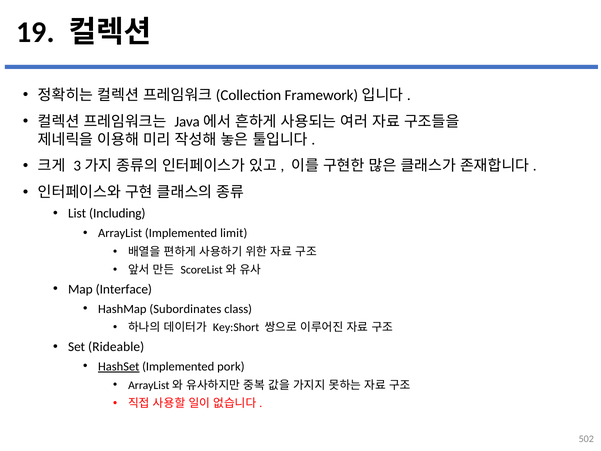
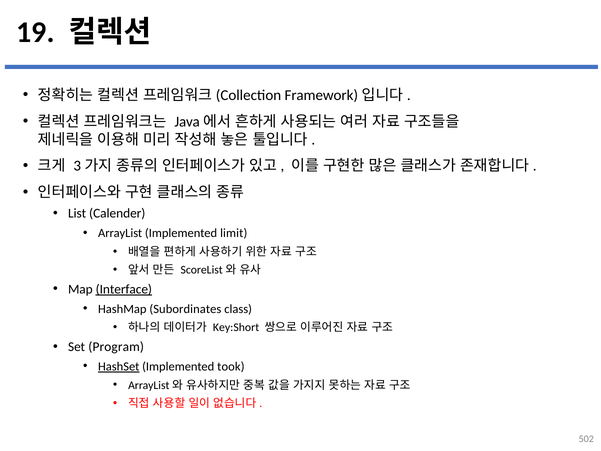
Including: Including -> Calender (117, 213)
Interface underline: none -> present (124, 289)
Rideable: Rideable -> Program (116, 347)
pork: pork -> took (231, 366)
